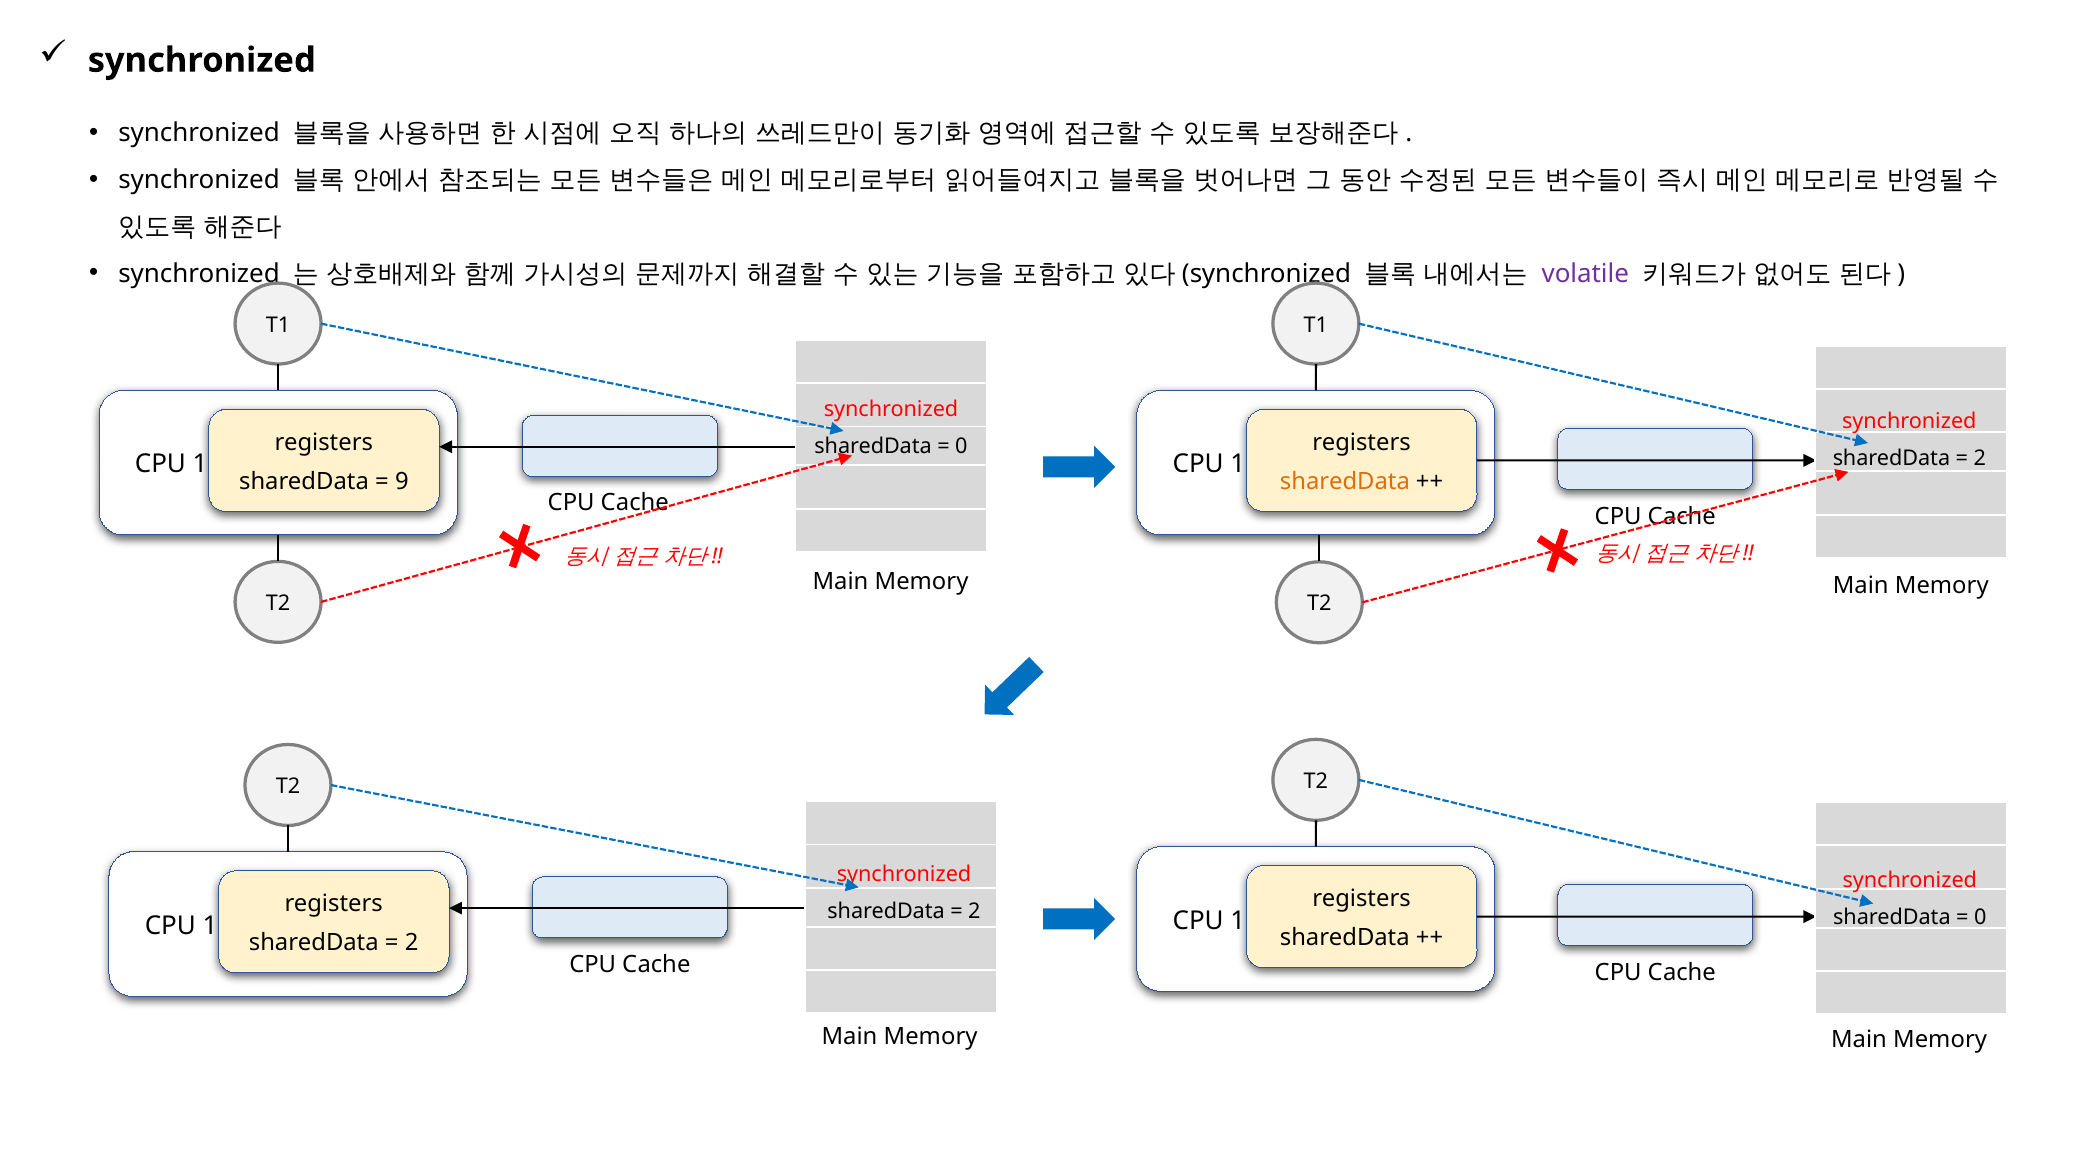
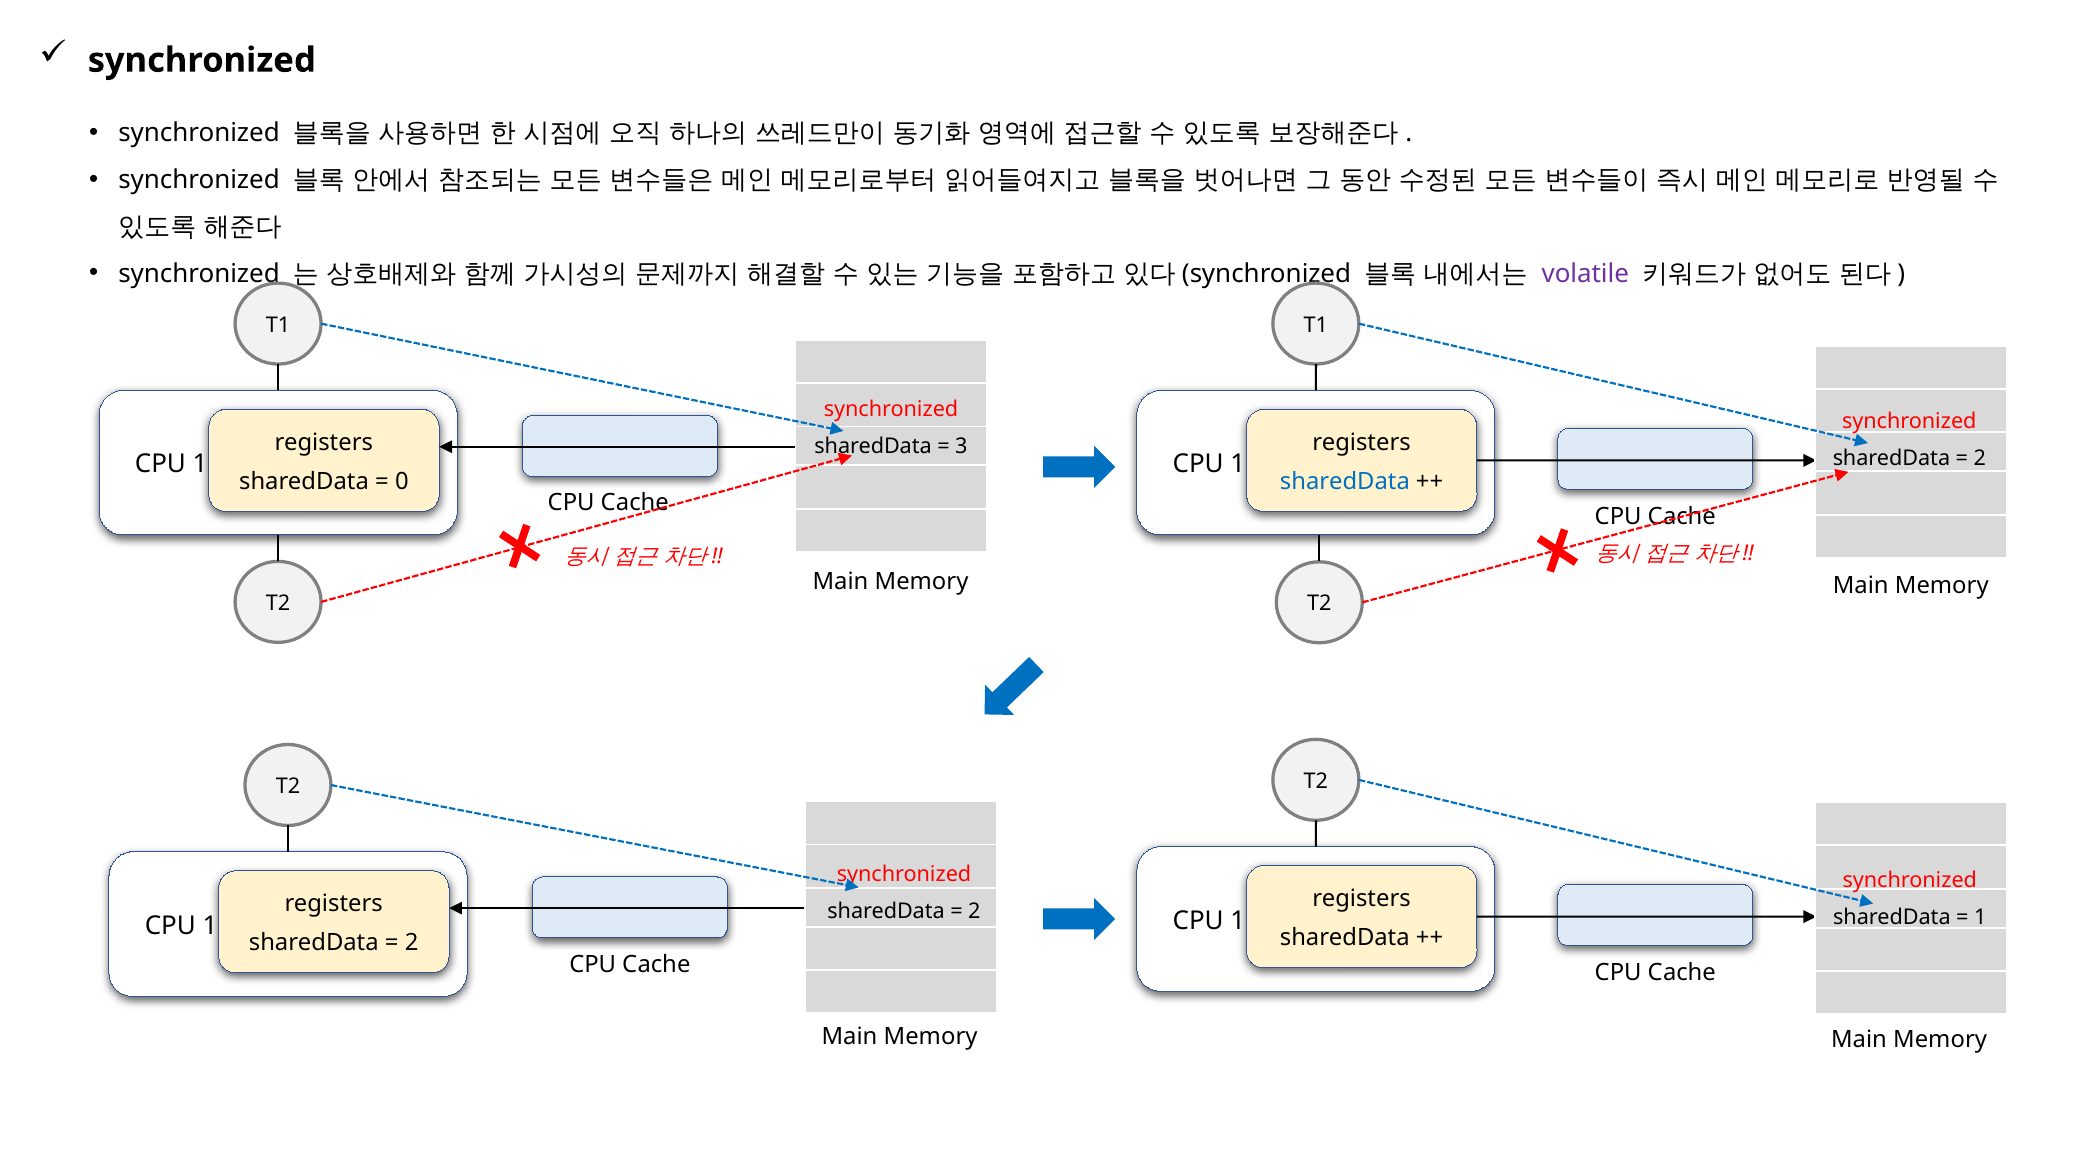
0: 0 -> 3 (961, 446)
9: 9 -> 0 (402, 482)
sharedData colour: orange -> blue (1345, 482)
0: 0 -> 1 (1980, 917)
